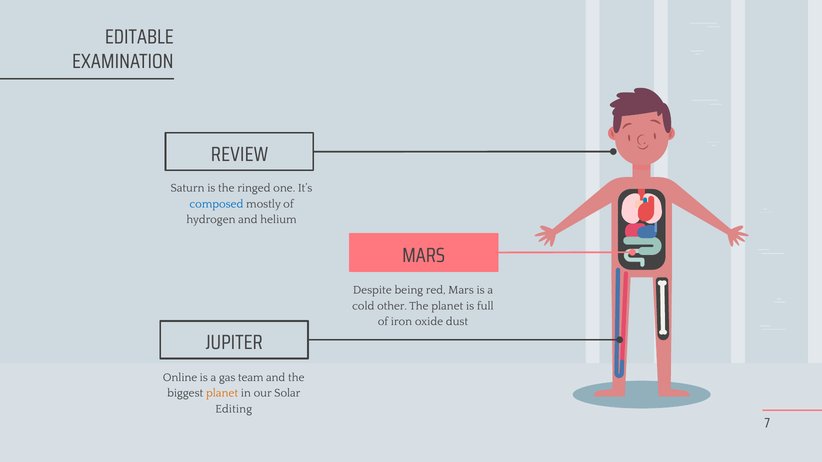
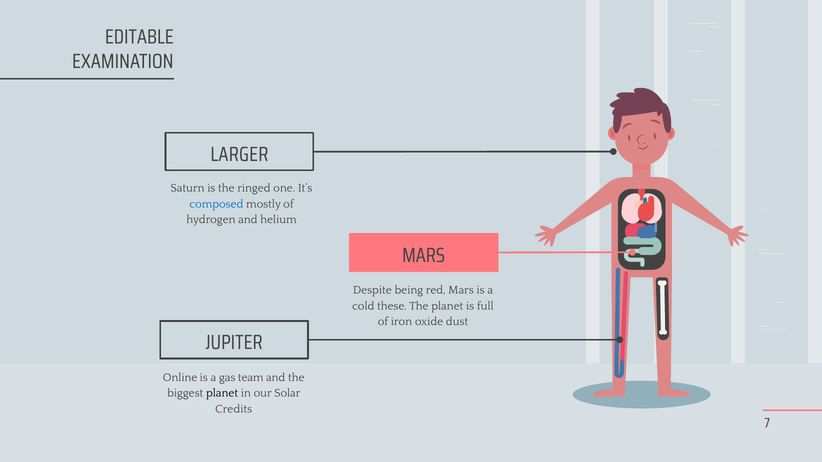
REVIEW: REVIEW -> LARGER (239, 155)
other: other -> these (392, 306)
planet colour: orange -> black (222, 394)
Editing: Editing -> Credits (234, 409)
